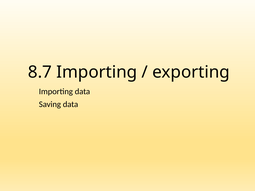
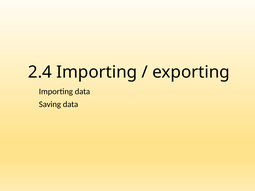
8.7: 8.7 -> 2.4 (40, 72)
